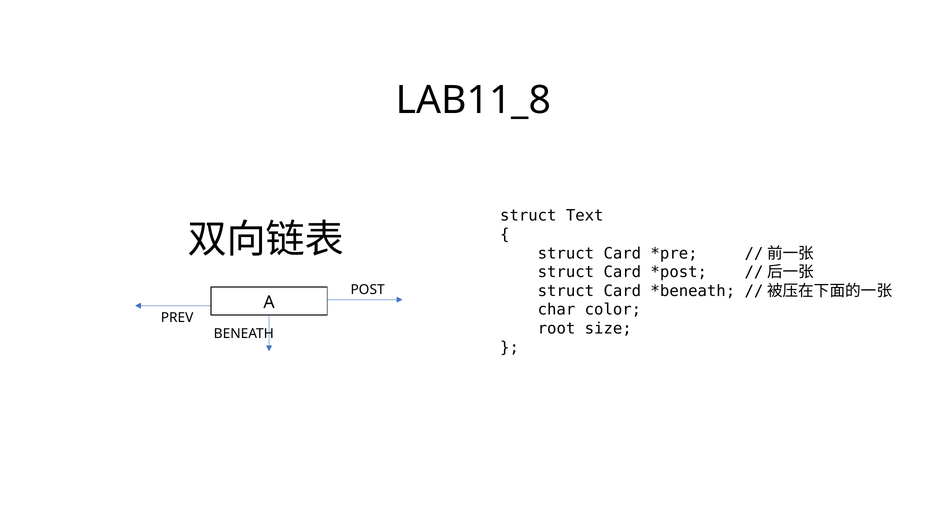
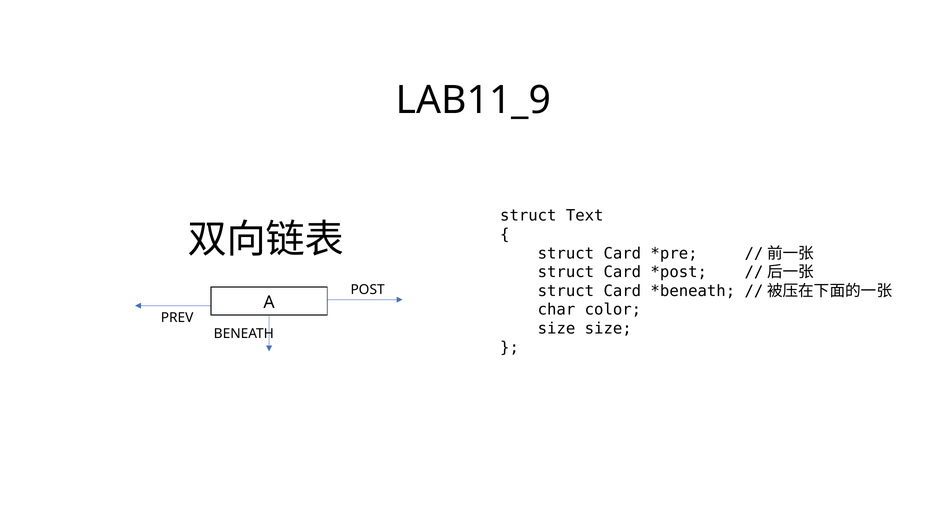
LAB11_8: LAB11_8 -> LAB11_9 (474, 100)
root: root -> size (557, 328)
